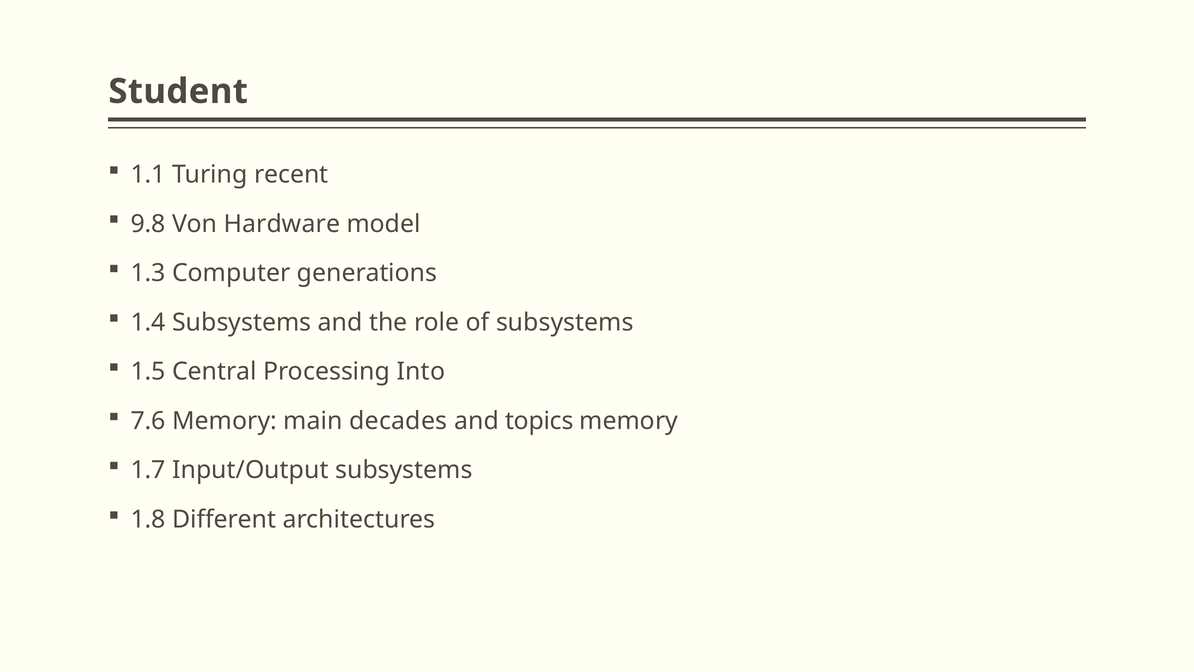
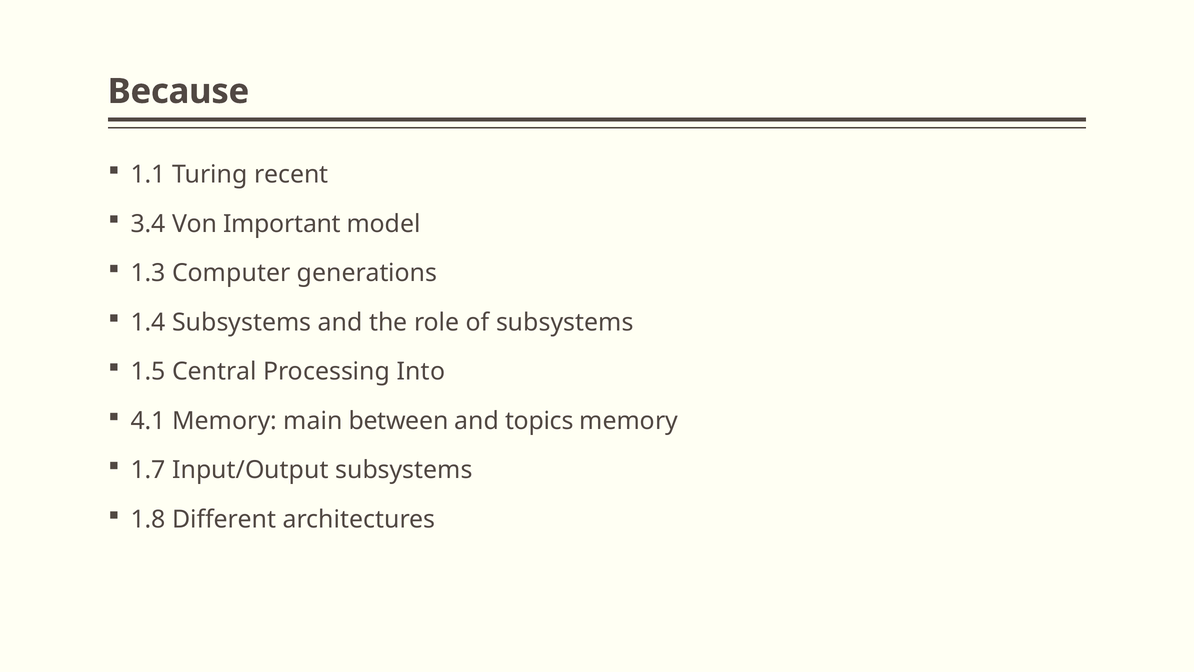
Student: Student -> Because (178, 91)
9.8: 9.8 -> 3.4 (148, 224)
Hardware: Hardware -> Important (282, 224)
7.6: 7.6 -> 4.1 (148, 421)
decades: decades -> between (398, 421)
